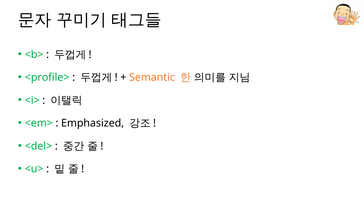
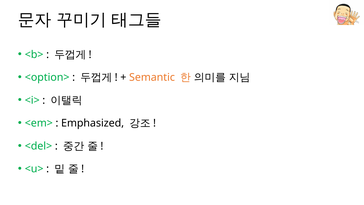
<profile>: <profile> -> <option> (47, 77)
